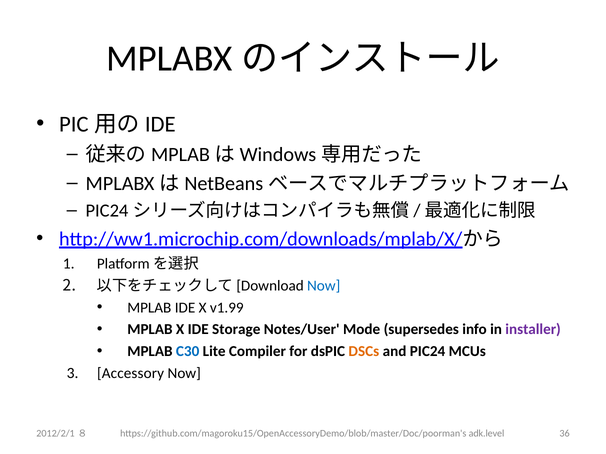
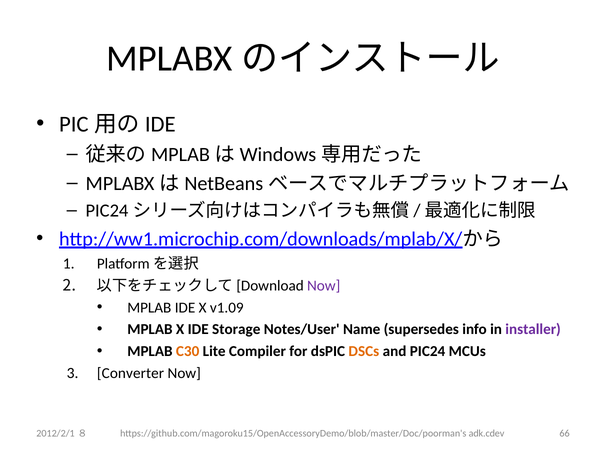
Now colour: blue -> purple (324, 286)
v1.99: v1.99 -> v1.09 (227, 308)
Mode: Mode -> Name (362, 330)
C30 colour: blue -> orange (188, 352)
Accessory: Accessory -> Converter (131, 373)
adk.level: adk.level -> adk.cdev (486, 434)
36: 36 -> 66 (565, 434)
